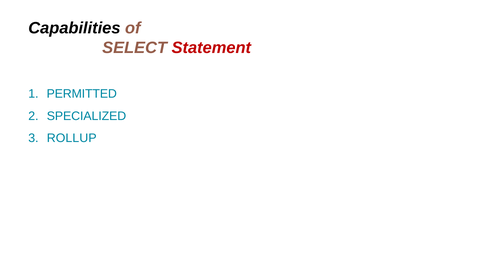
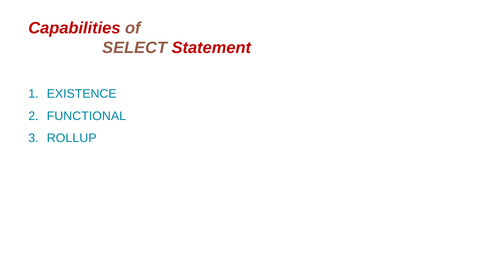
Capabilities colour: black -> red (74, 28)
PERMITTED: PERMITTED -> EXISTENCE (82, 94)
SPECIALIZED: SPECIALIZED -> FUNCTIONAL (86, 116)
